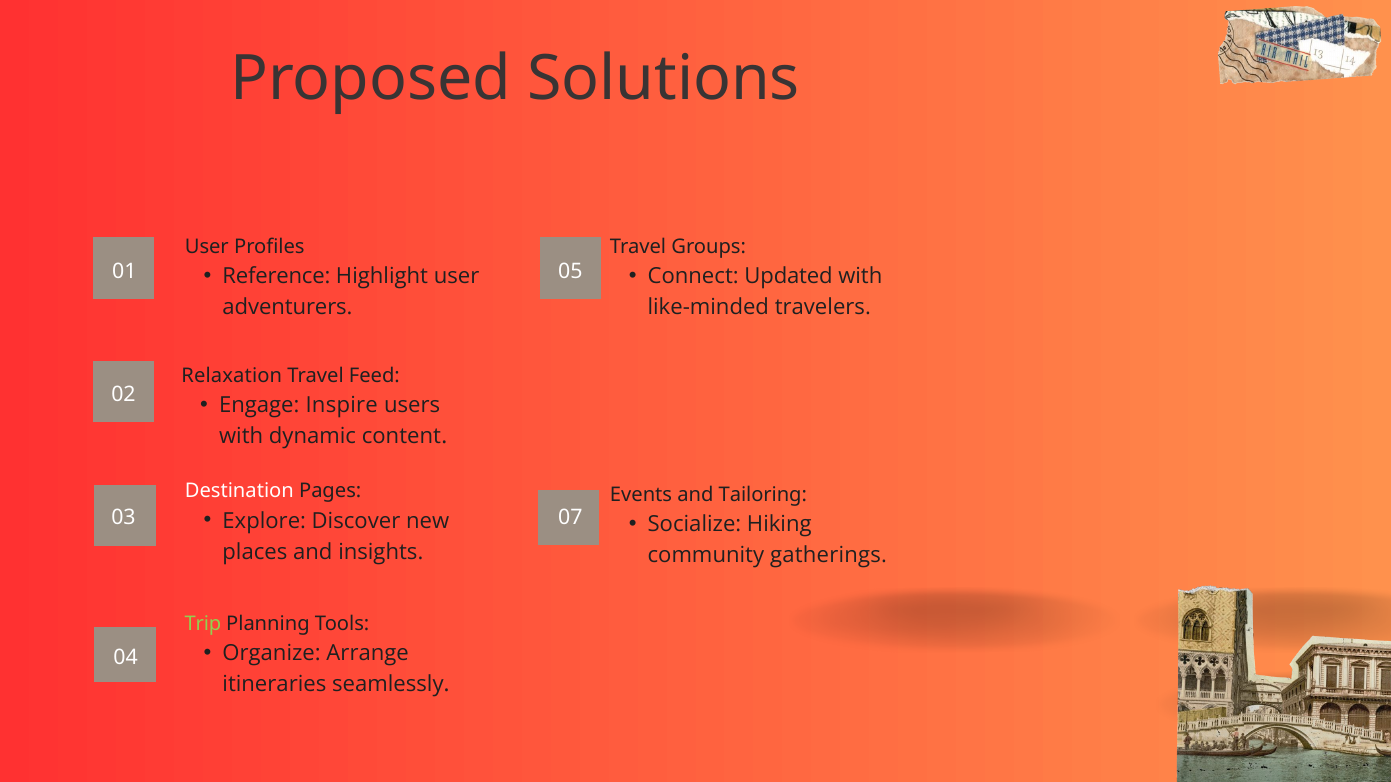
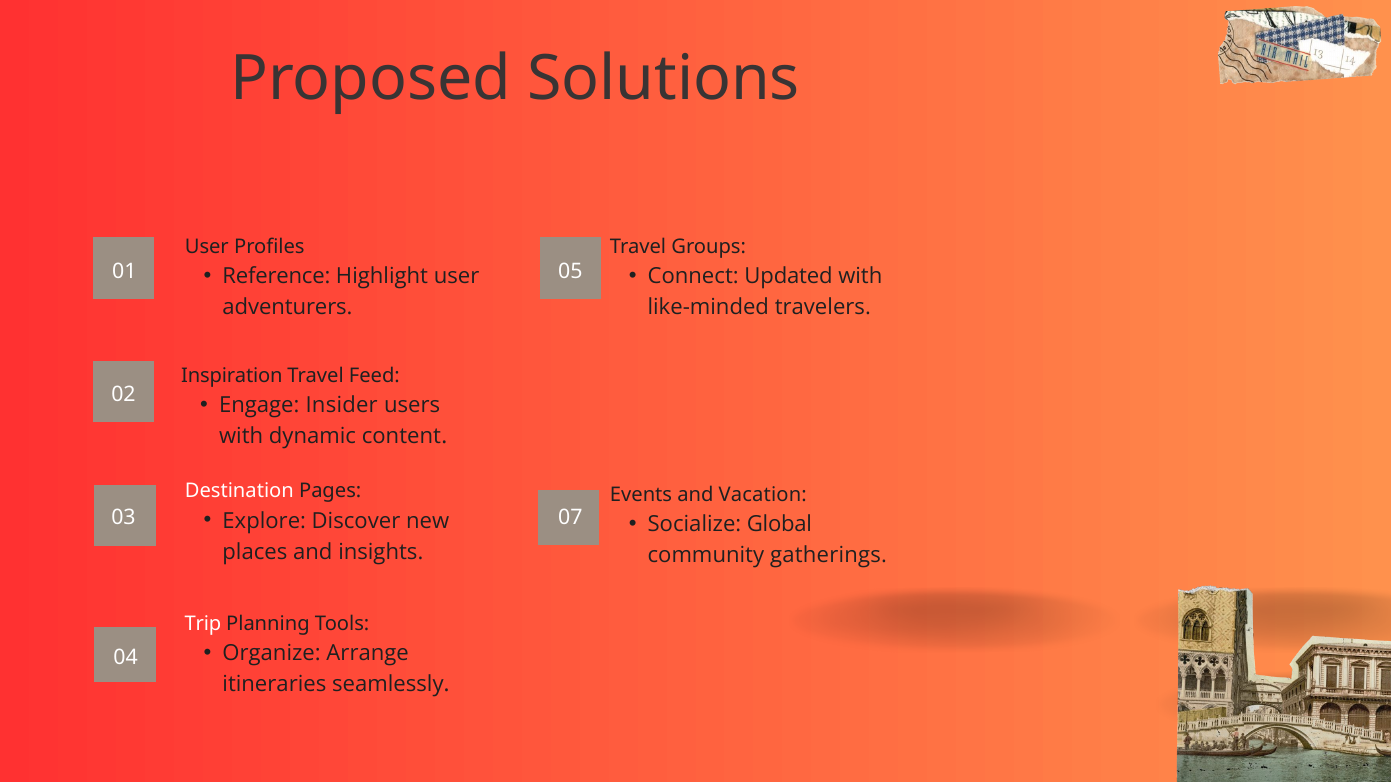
Relaxation: Relaxation -> Inspiration (232, 376)
Inspire: Inspire -> Insider (342, 406)
Tailoring: Tailoring -> Vacation (763, 495)
Hiking: Hiking -> Global (779, 525)
Trip colour: light green -> white (203, 624)
